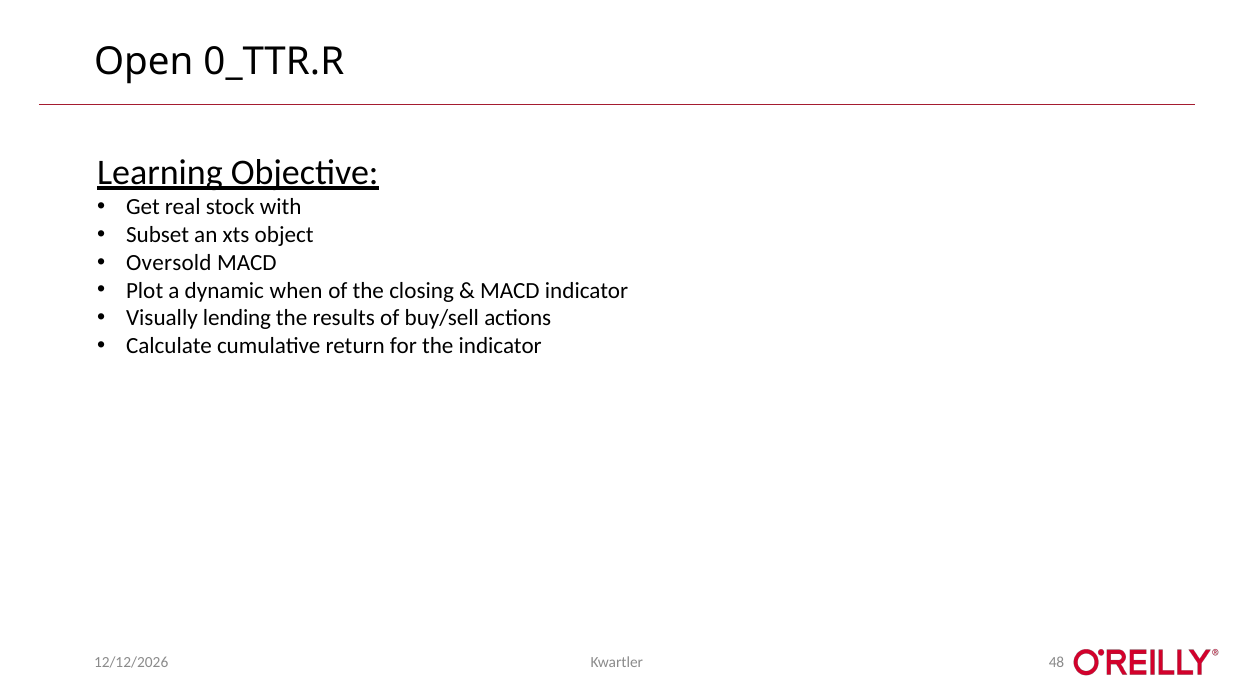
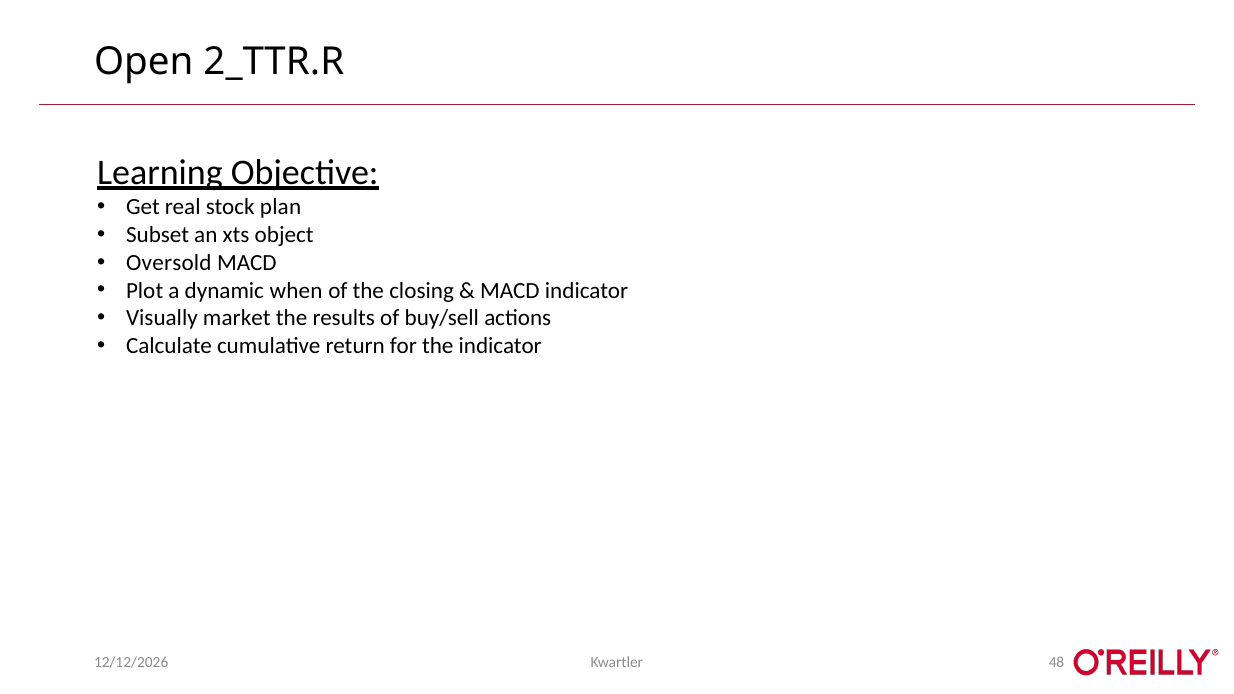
0_TTR.R: 0_TTR.R -> 2_TTR.R (274, 62)
with: with -> plan (281, 207)
lending: lending -> market (237, 318)
